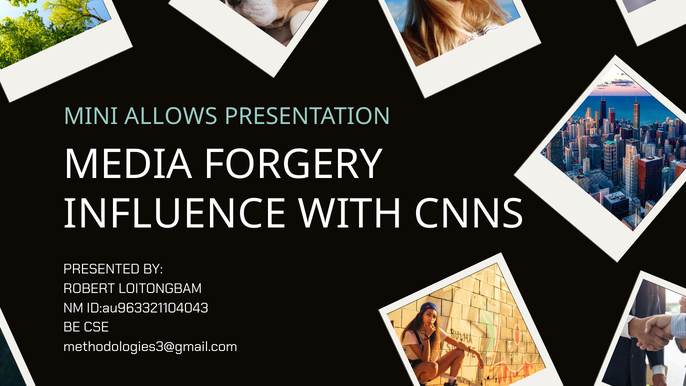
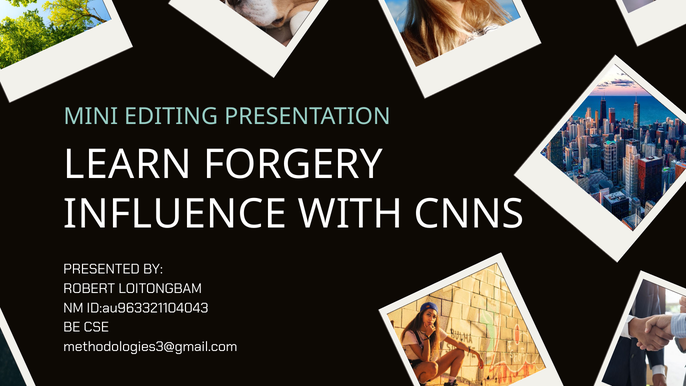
ALLOWS: ALLOWS -> EDITING (171, 117)
MEDIA: MEDIA -> LEARN (128, 165)
